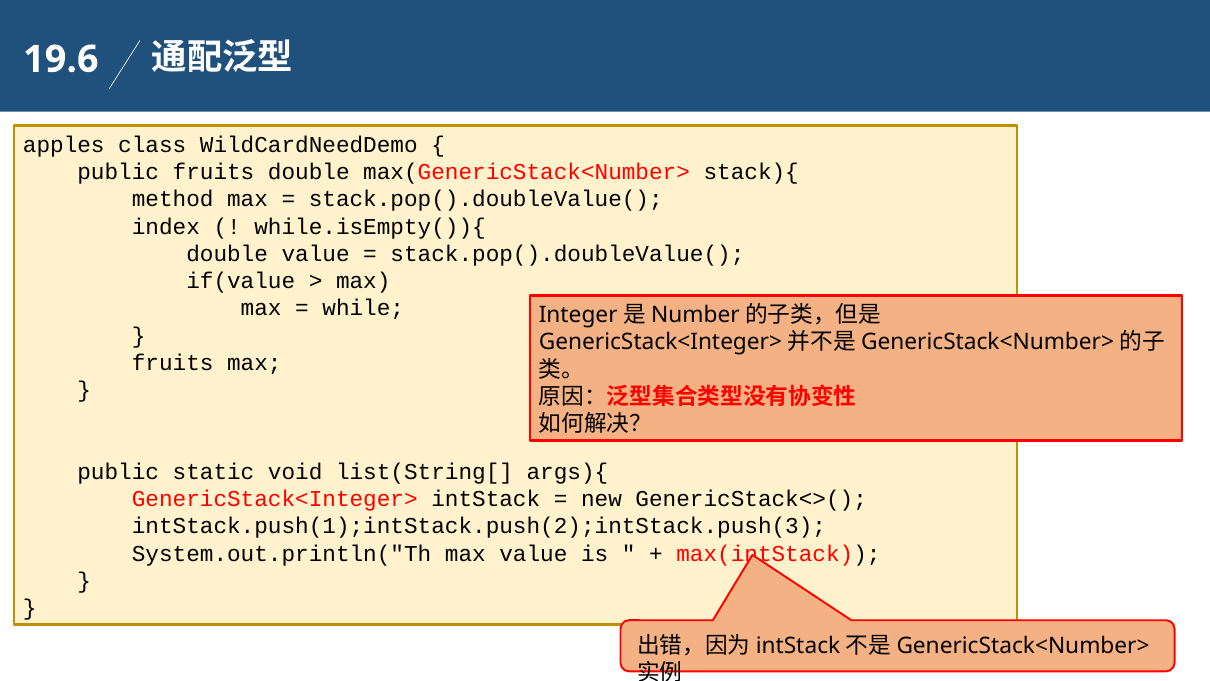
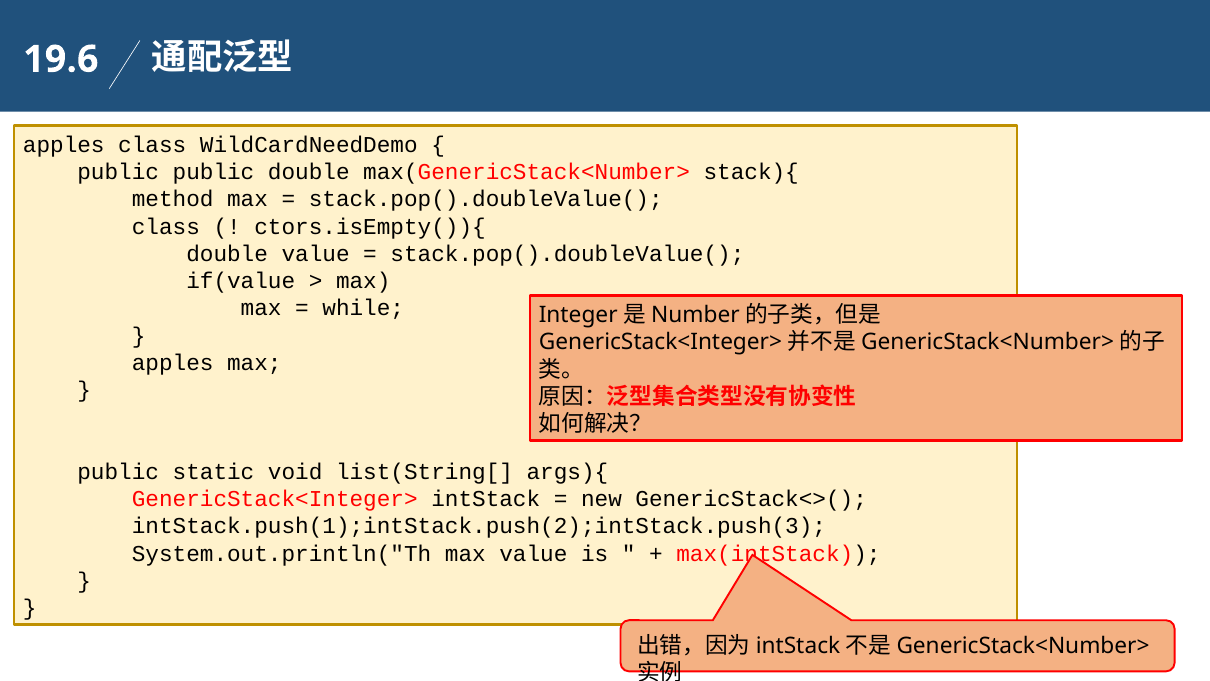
public fruits: fruits -> public (214, 172)
index: index -> class (166, 227)
while.isEmpty()){: while.isEmpty()){ -> ctors.isEmpty()){ (370, 227)
fruits: fruits -> apples (173, 363)
